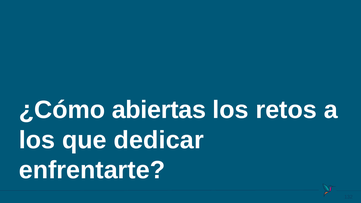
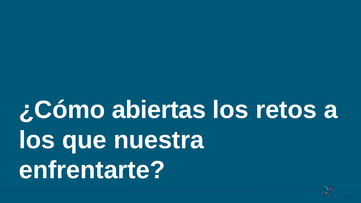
dedicar: dedicar -> nuestra (159, 140)
